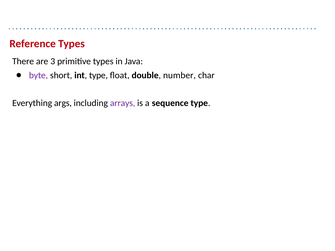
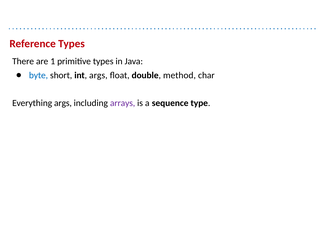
3: 3 -> 1 (53, 61)
byte colour: purple -> blue (38, 75)
int type: type -> args (98, 75)
number: number -> method (179, 75)
